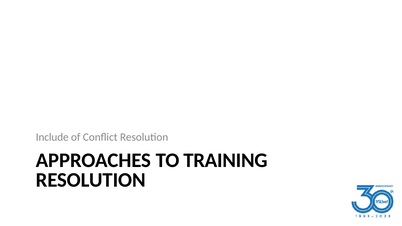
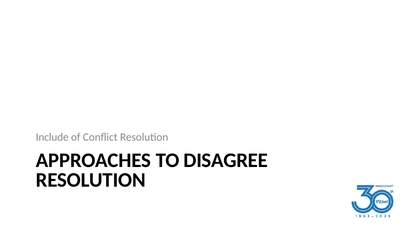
TRAINING: TRAINING -> DISAGREE (226, 160)
